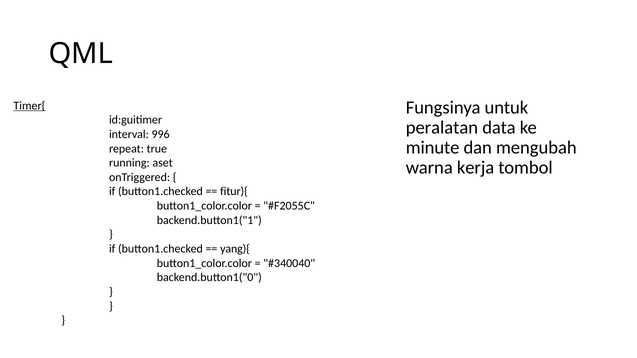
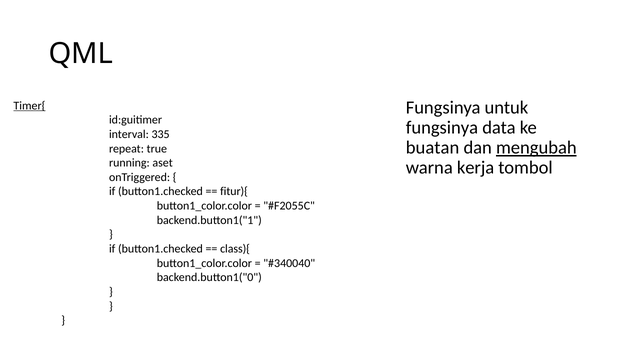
peralatan: peralatan -> fungsinya (442, 128)
996: 996 -> 335 (161, 134)
minute: minute -> buatan (433, 148)
mengubah underline: none -> present (536, 148)
yang){: yang){ -> class){ (235, 249)
